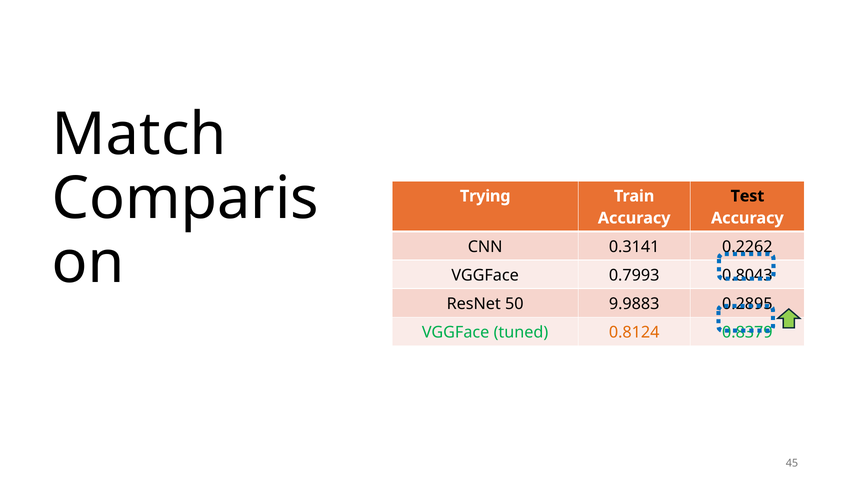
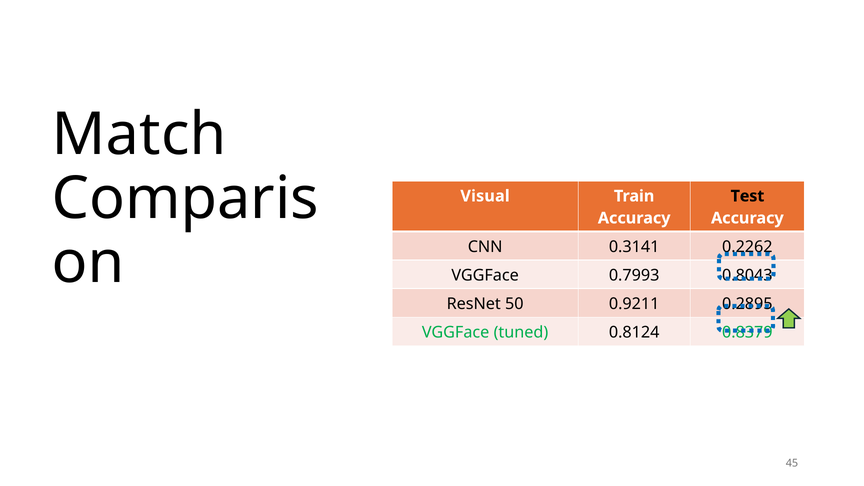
Trying: Trying -> Visual (485, 196)
9.9883: 9.9883 -> 0.9211 (634, 304)
0.8124 colour: orange -> black (634, 332)
